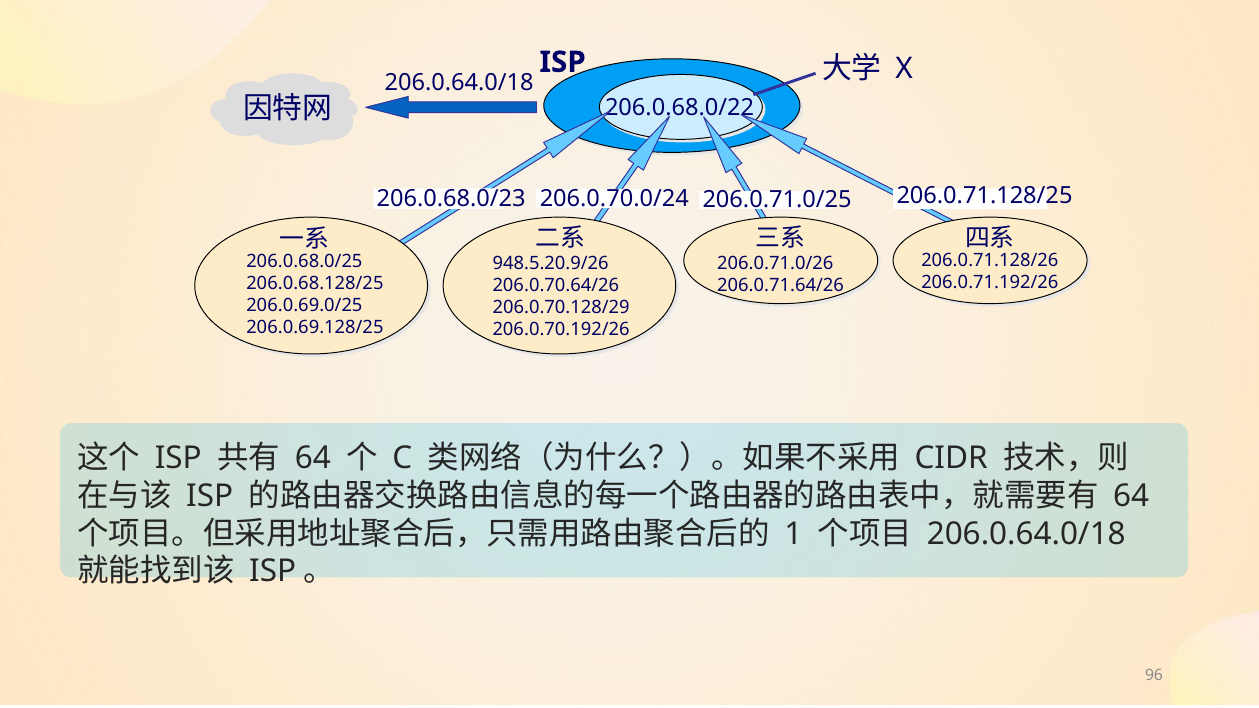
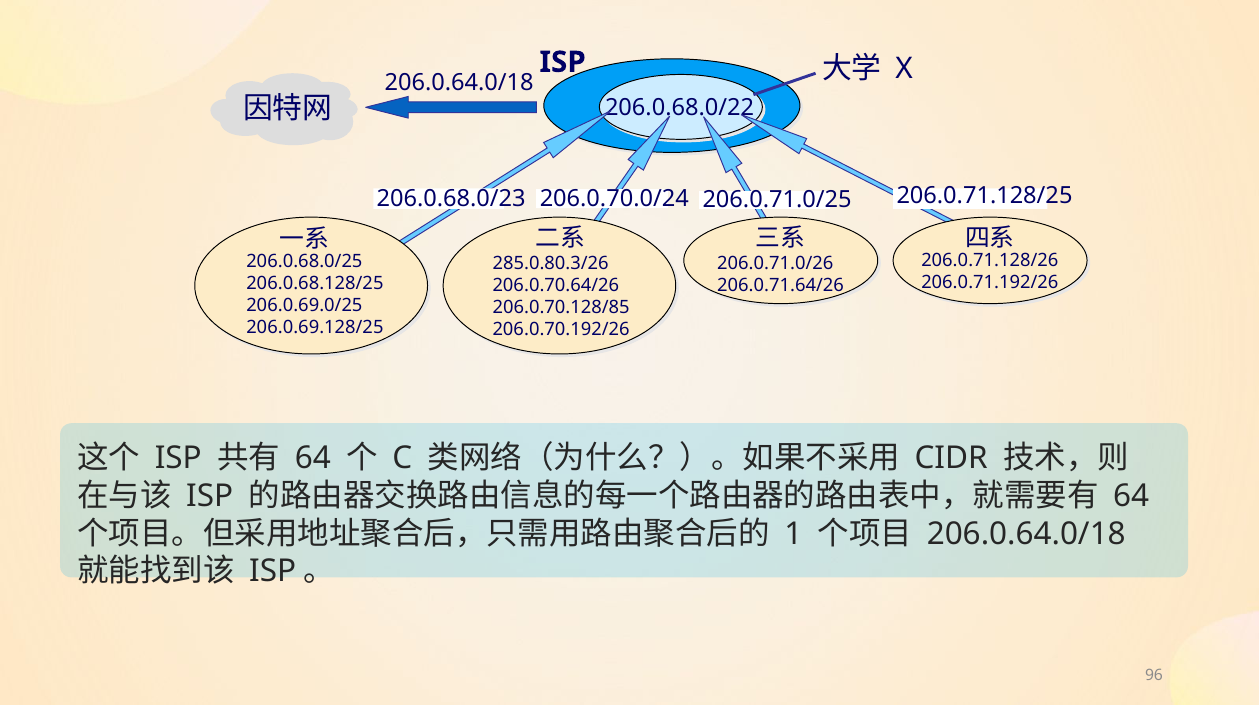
948.5.20.9/26: 948.5.20.9/26 -> 285.0.80.3/26 (551, 264)
206.0.70.128/29: 206.0.70.128/29 -> 206.0.70.128/85 (561, 308)
